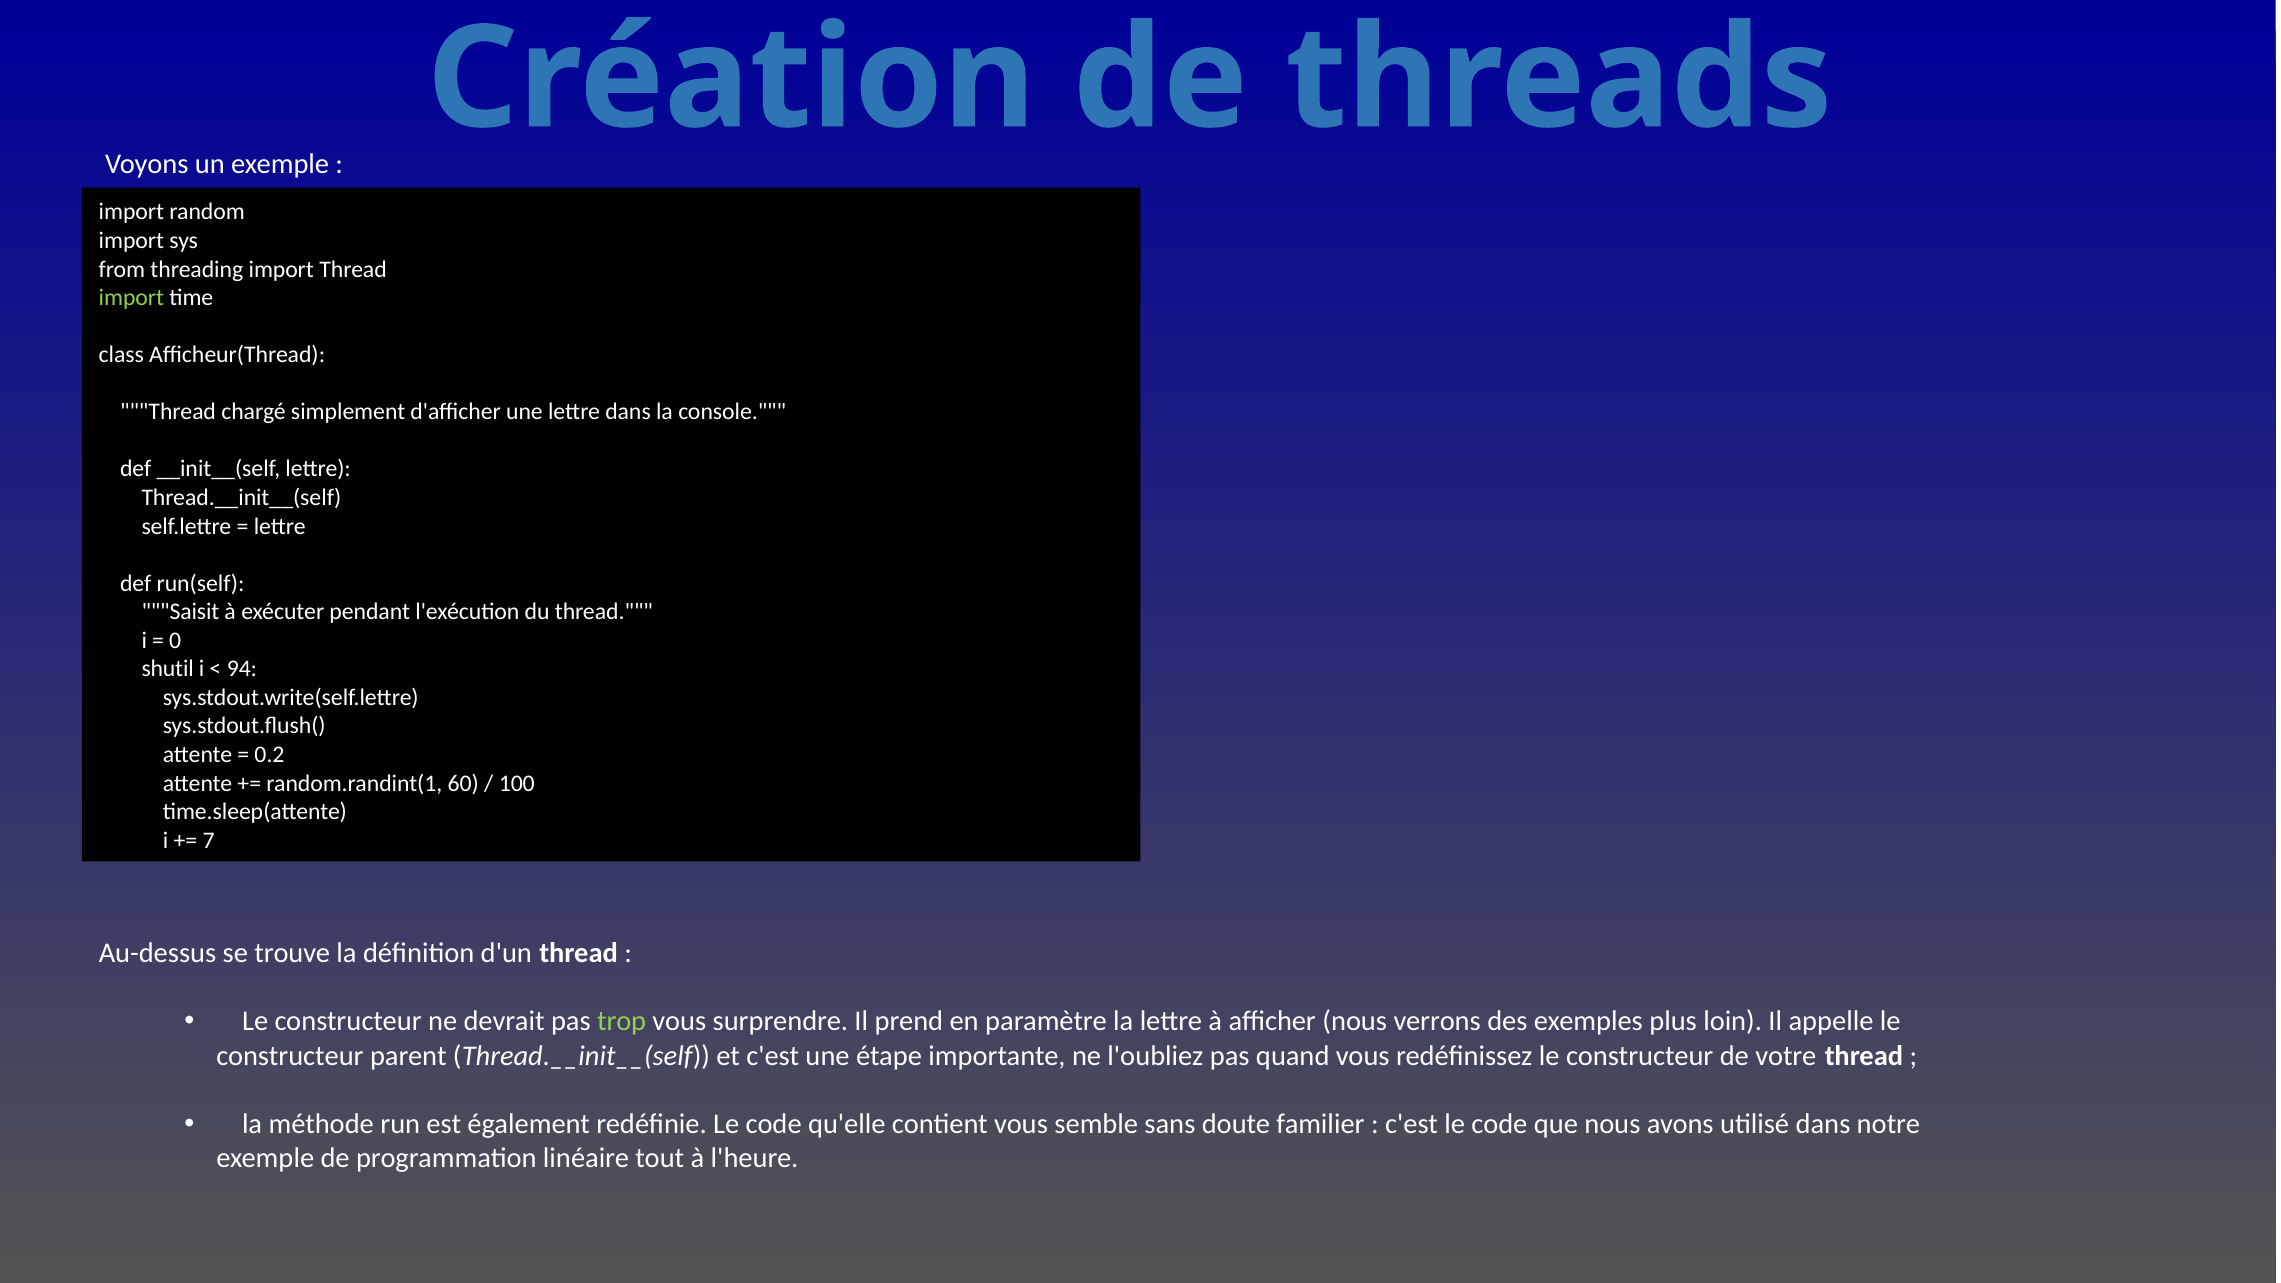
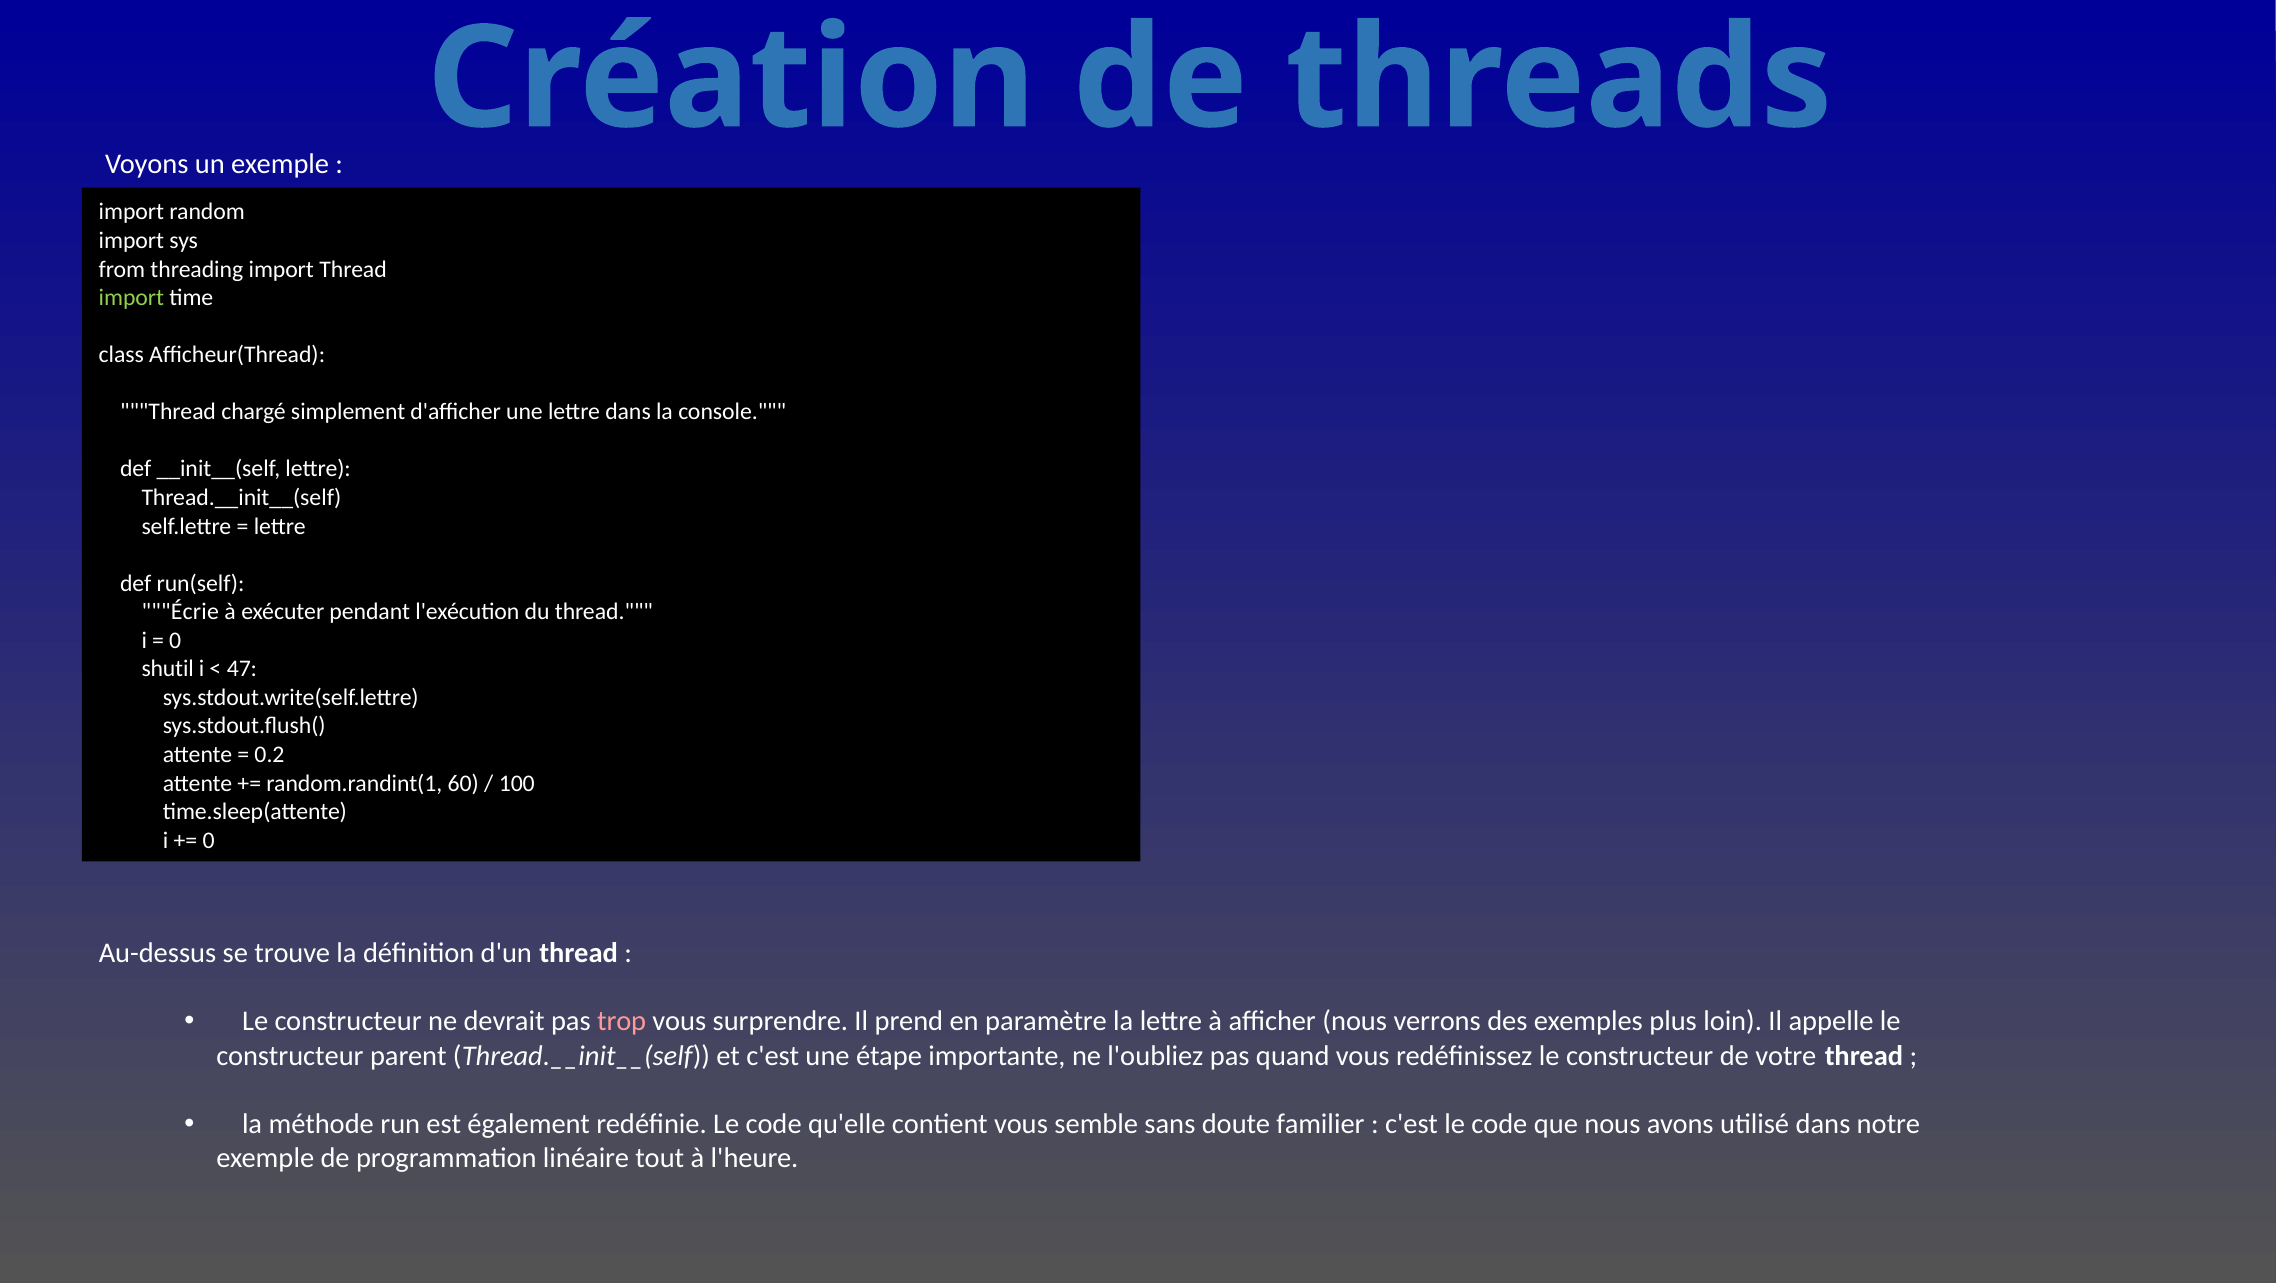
Saisit: Saisit -> Écrie (180, 612)
94: 94 -> 47 (242, 669)
7: 7 -> 0 (209, 840)
trop colour: light green -> pink (622, 1022)
